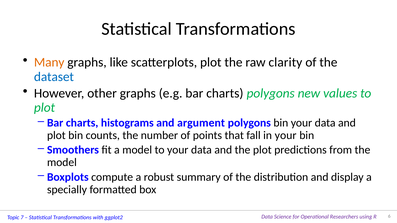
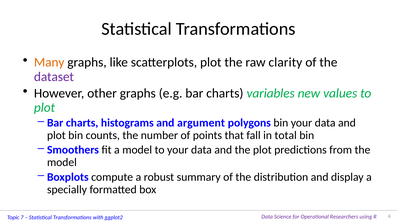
dataset colour: blue -> purple (54, 77)
charts polygons: polygons -> variables (271, 93)
in your: your -> total (286, 136)
